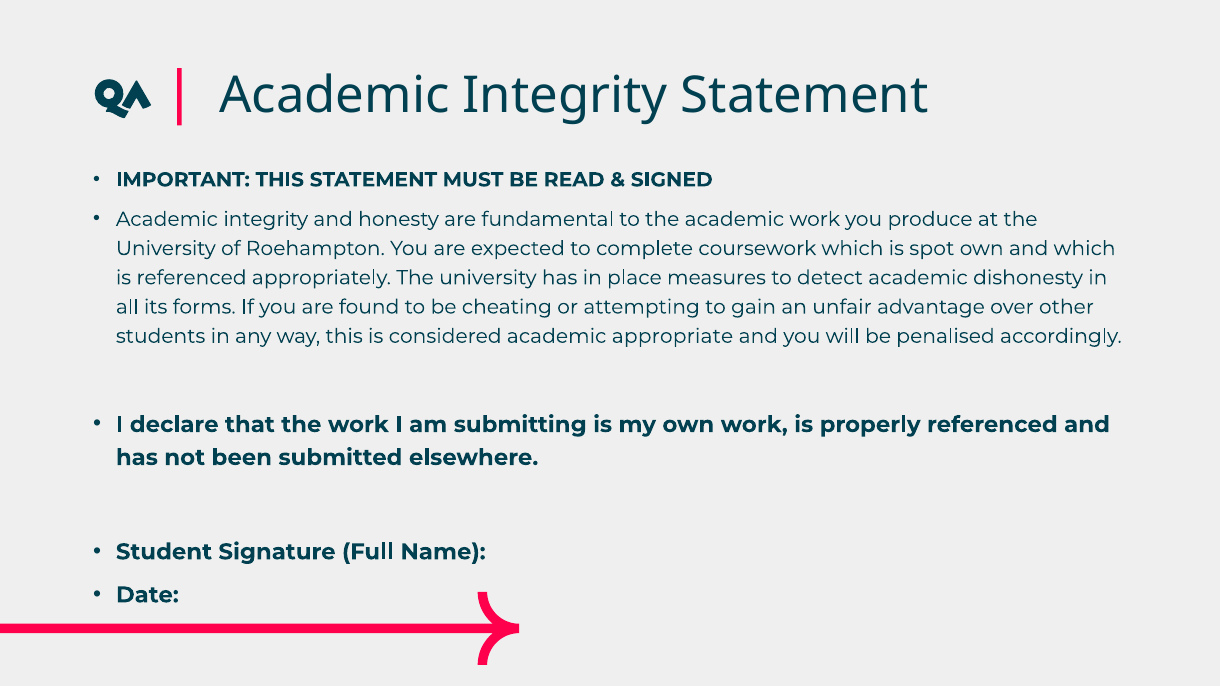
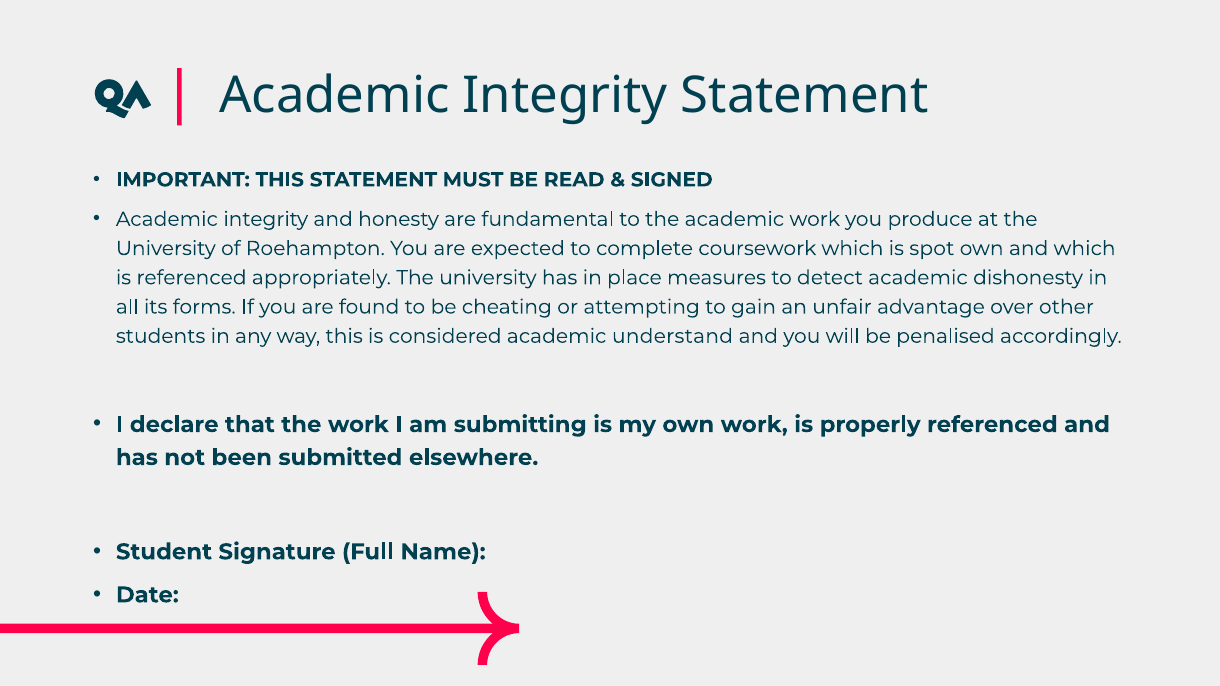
appropriate: appropriate -> understand (672, 336)
